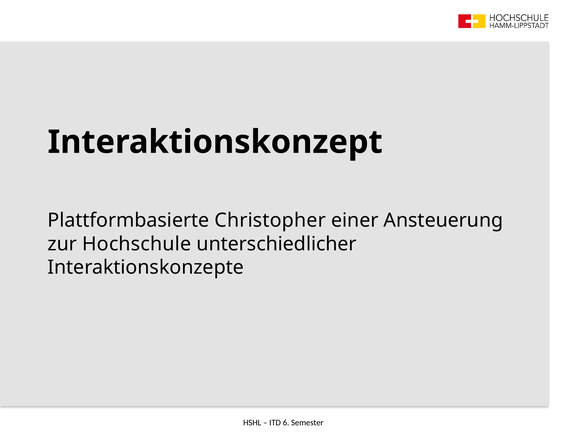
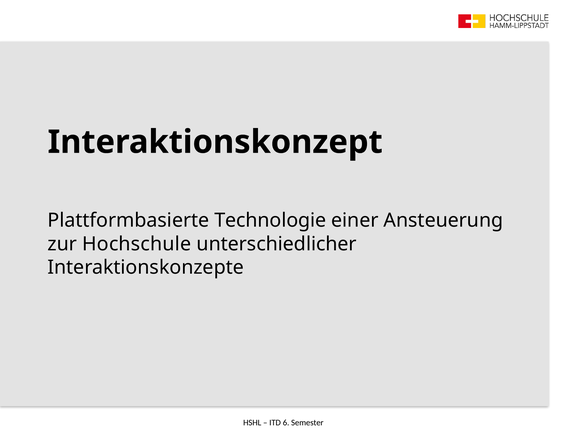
Christopher: Christopher -> Technologie (270, 220)
